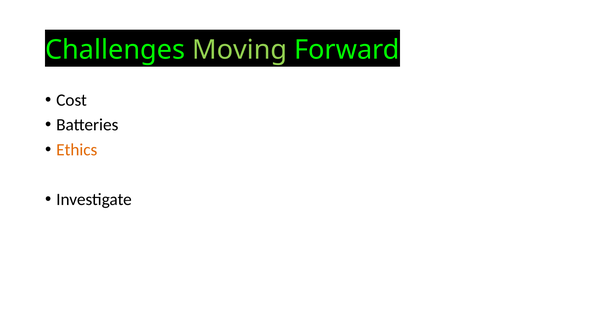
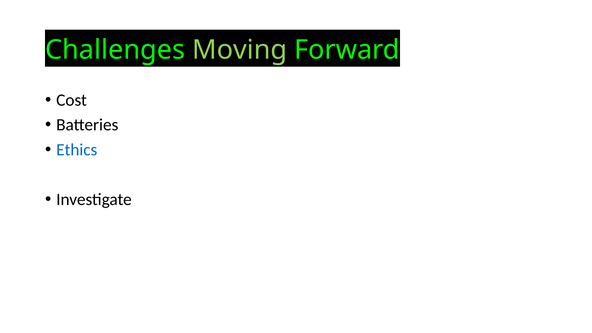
Ethics colour: orange -> blue (77, 150)
